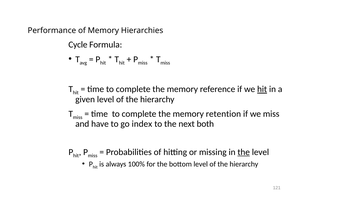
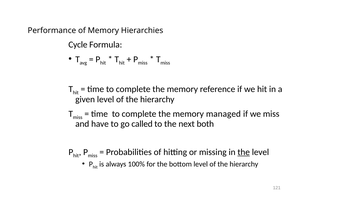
hit underline: present -> none (262, 89)
retention: retention -> managed (223, 114)
index: index -> called (142, 124)
